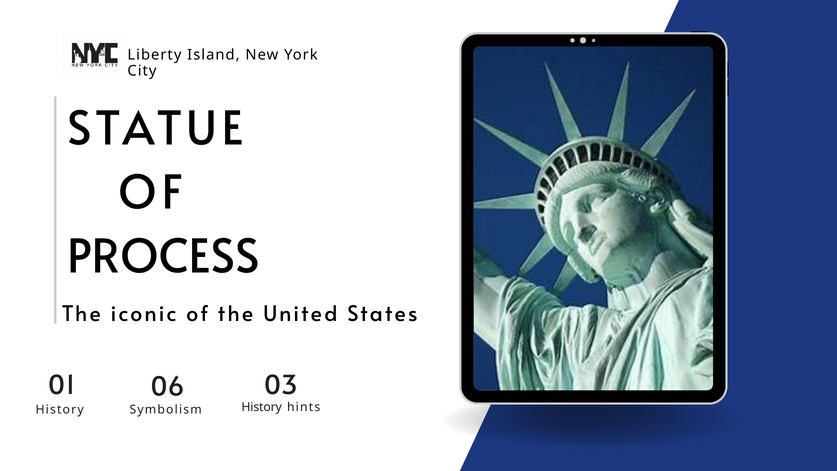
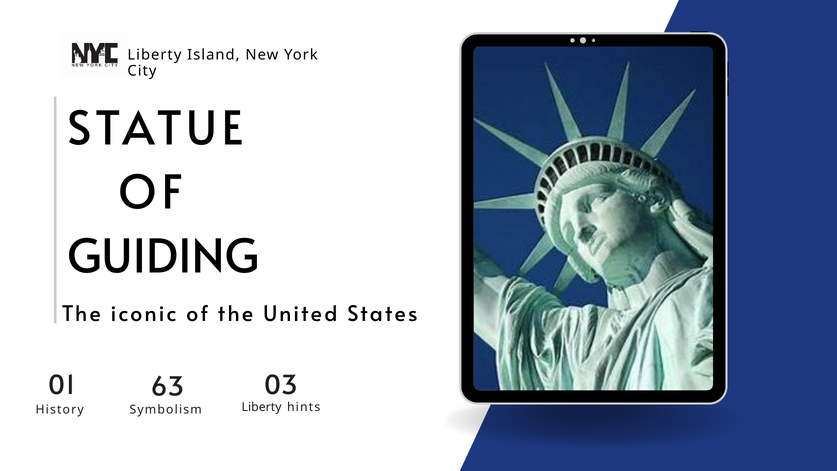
PROCESS: PROCESS -> GUIDING (163, 257)
06: 06 -> 63 (168, 387)
Symbolism History: History -> Liberty (262, 407)
